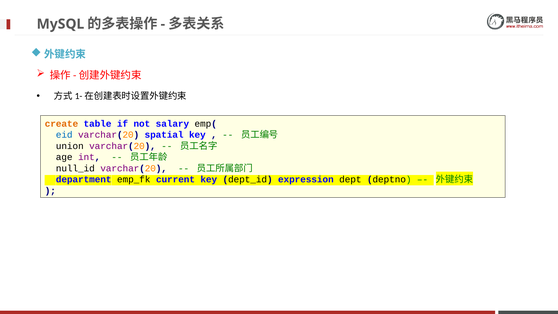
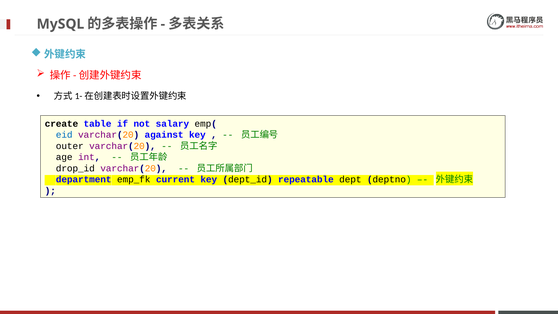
create colour: orange -> black (61, 124)
spatial: spatial -> against (164, 135)
union: union -> outer (70, 146)
null_id: null_id -> drop_id (75, 168)
expression: expression -> repeatable (306, 179)
